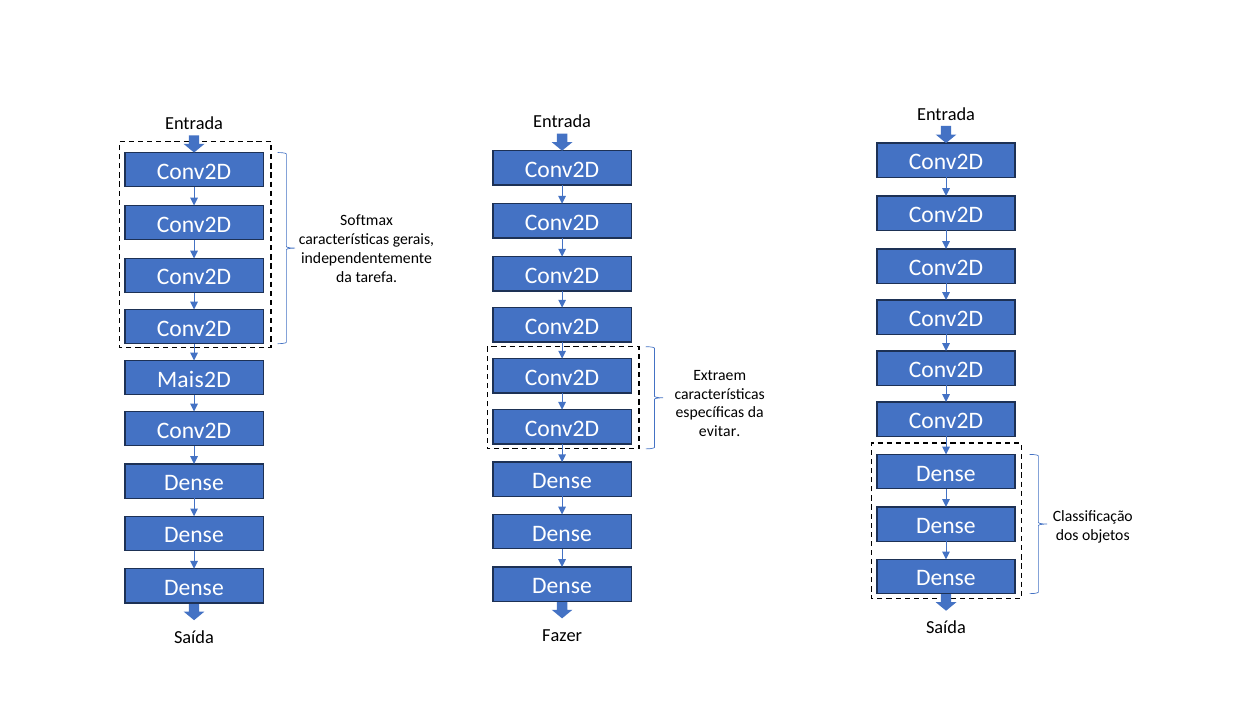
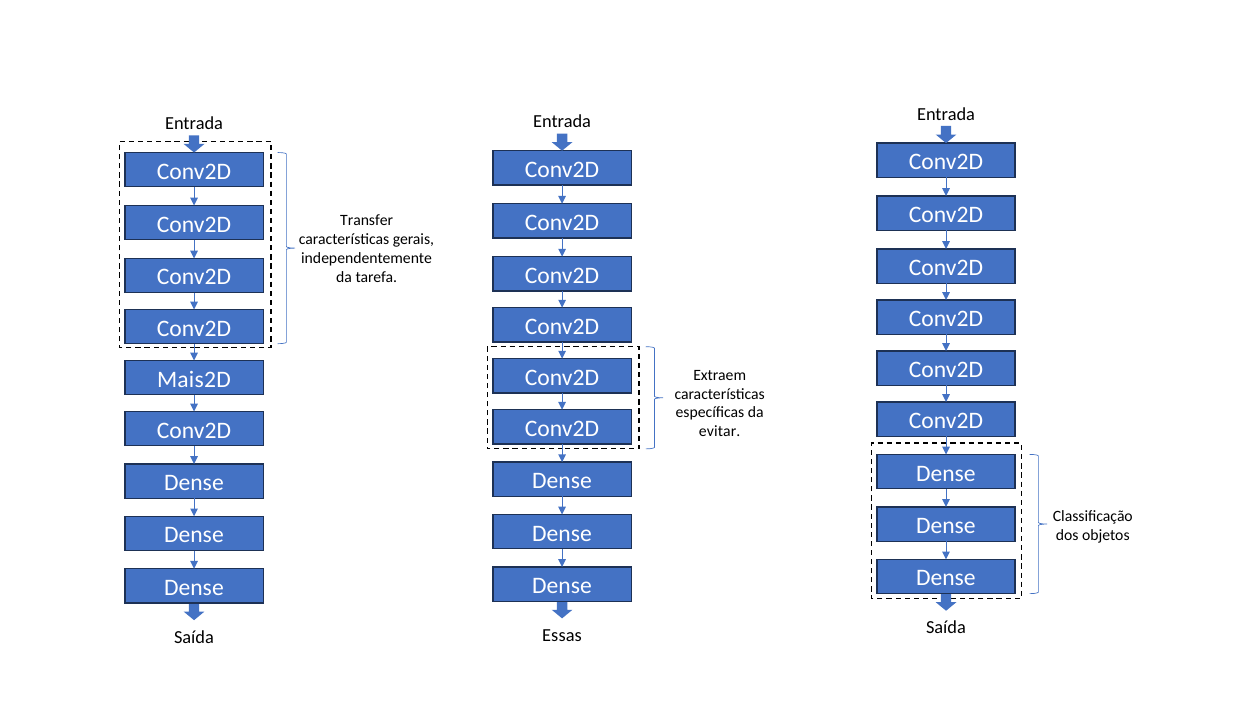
Softmax: Softmax -> Transfer (367, 220)
Fazer: Fazer -> Essas (562, 636)
